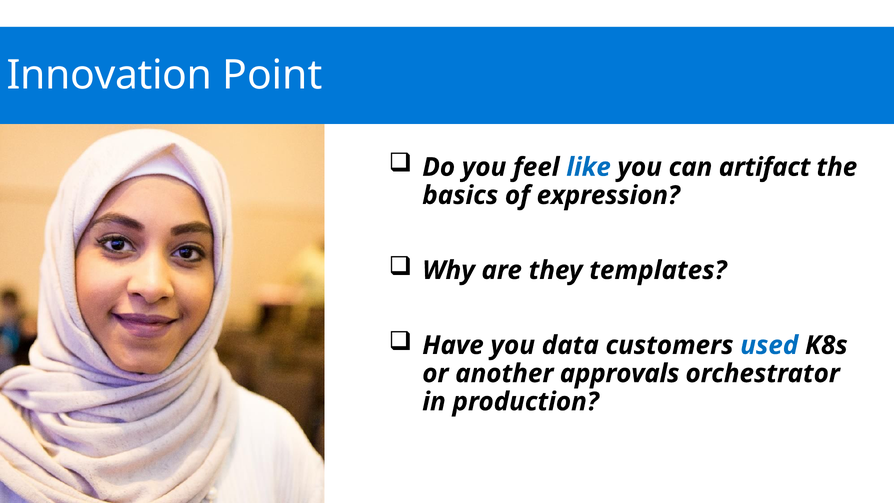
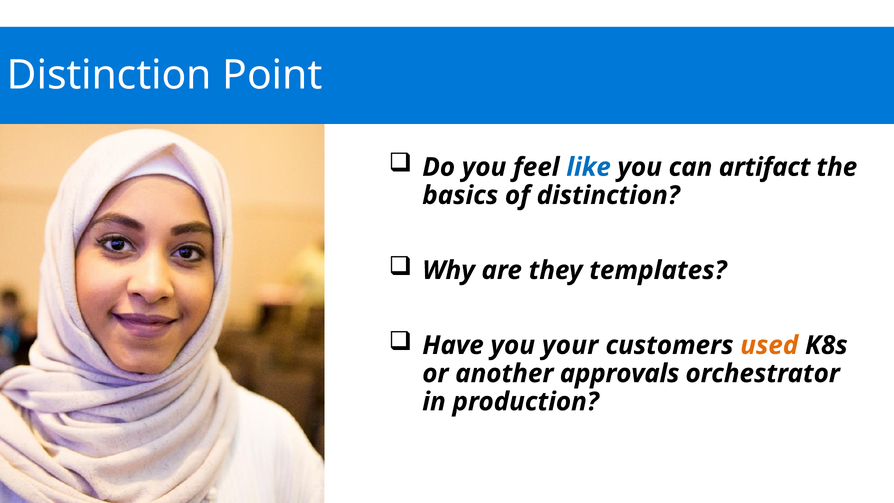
Innovation: Innovation -> Distinction (109, 75)
of expression: expression -> distinction (608, 195)
data: data -> your (570, 345)
used colour: blue -> orange (769, 345)
